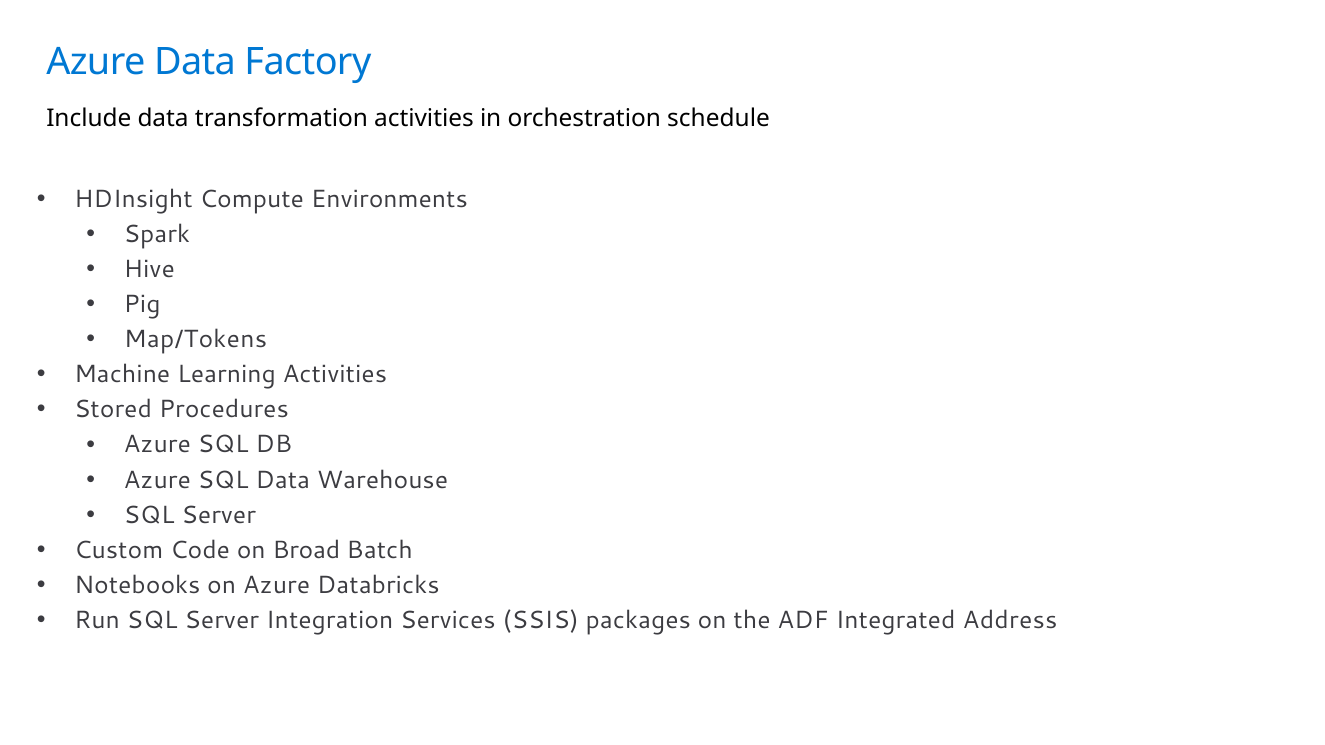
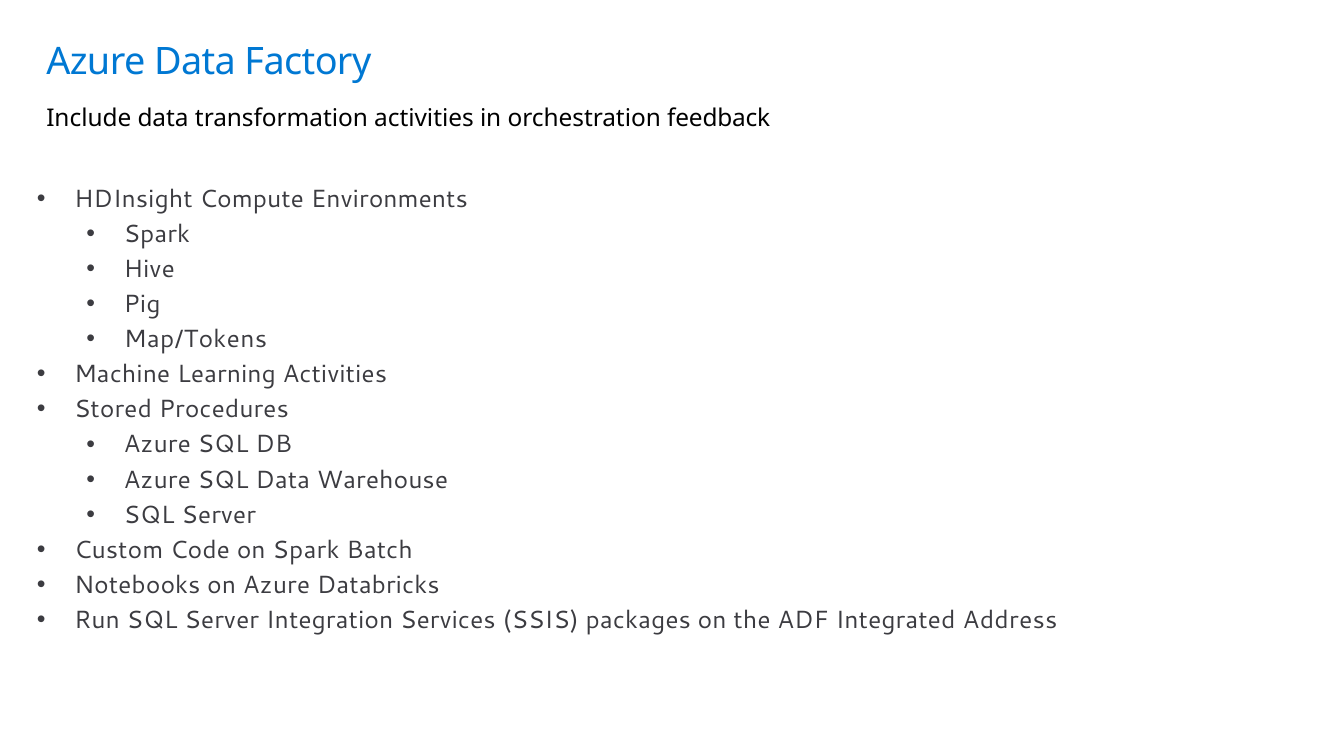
schedule: schedule -> feedback (719, 118)
on Broad: Broad -> Spark (306, 550)
